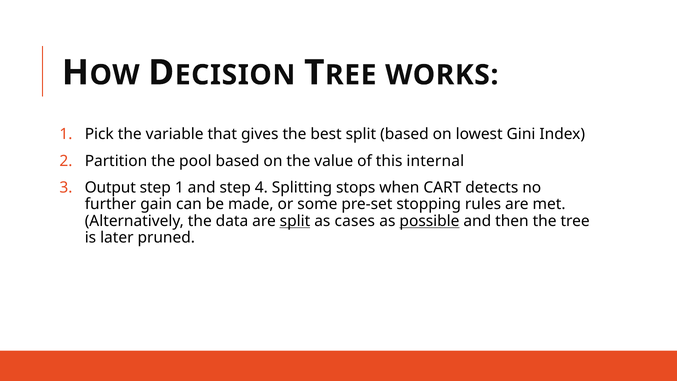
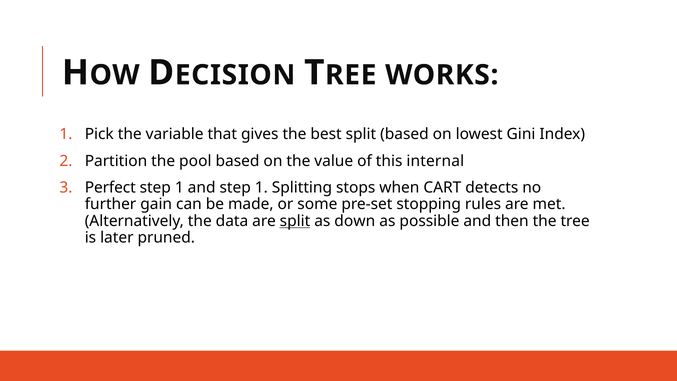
Output: Output -> Perfect (110, 187)
and step 4: 4 -> 1 (261, 187)
cases: cases -> down (355, 221)
possible underline: present -> none (429, 221)
